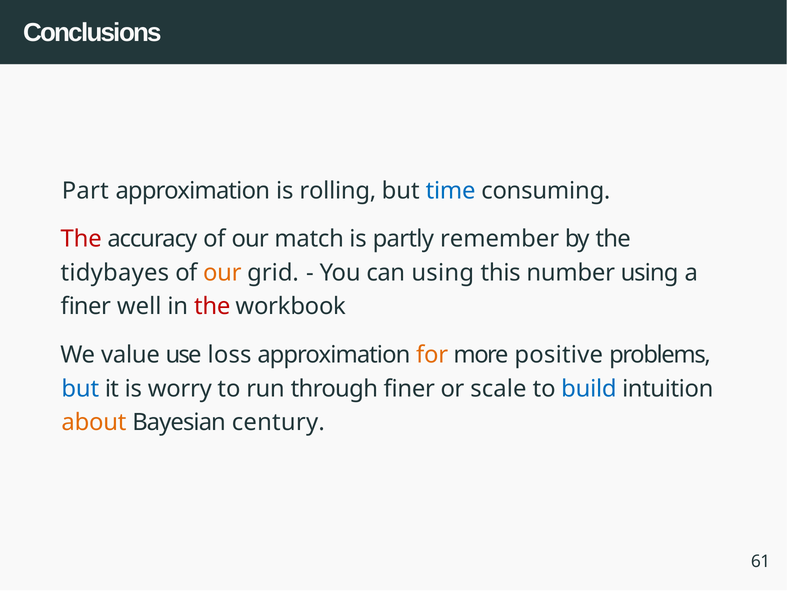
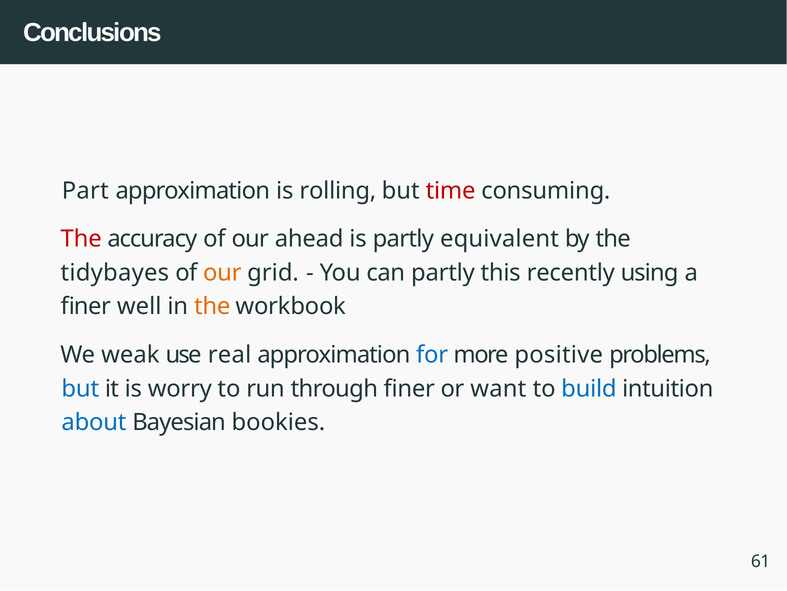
time colour: blue -> red (451, 191)
match: match -> ahead (309, 239)
remember: remember -> equivalent (499, 239)
can using: using -> partly (443, 273)
number: number -> recently (571, 273)
the colour: red -> orange (212, 306)
value: value -> weak (130, 355)
loss: loss -> real (230, 355)
for colour: orange -> blue (432, 355)
scale: scale -> want (498, 389)
about colour: orange -> blue (94, 422)
century: century -> bookies (278, 422)
